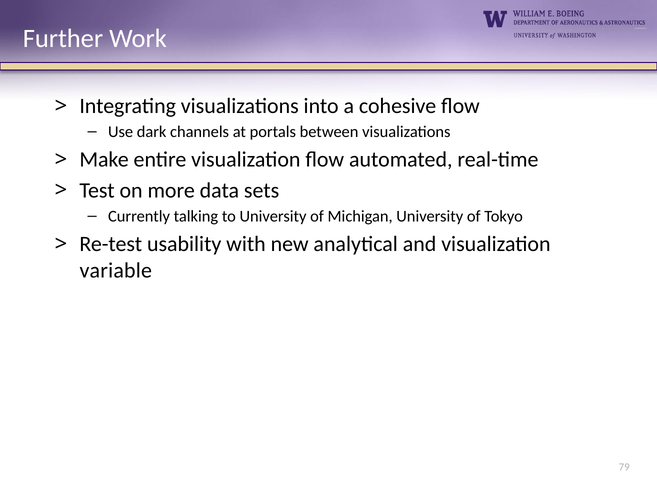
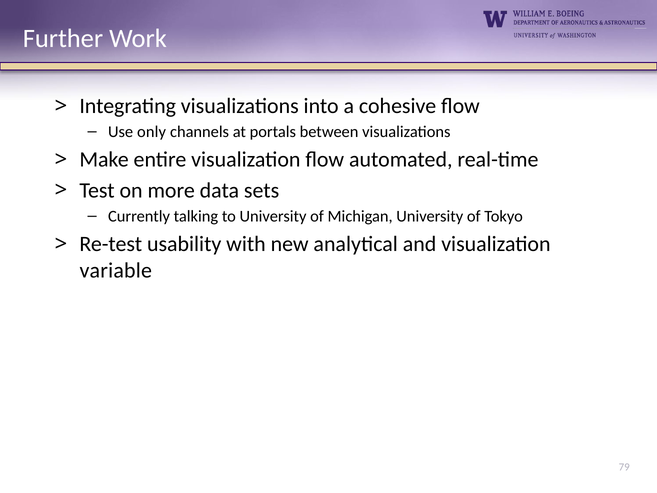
dark: dark -> only (152, 132)
